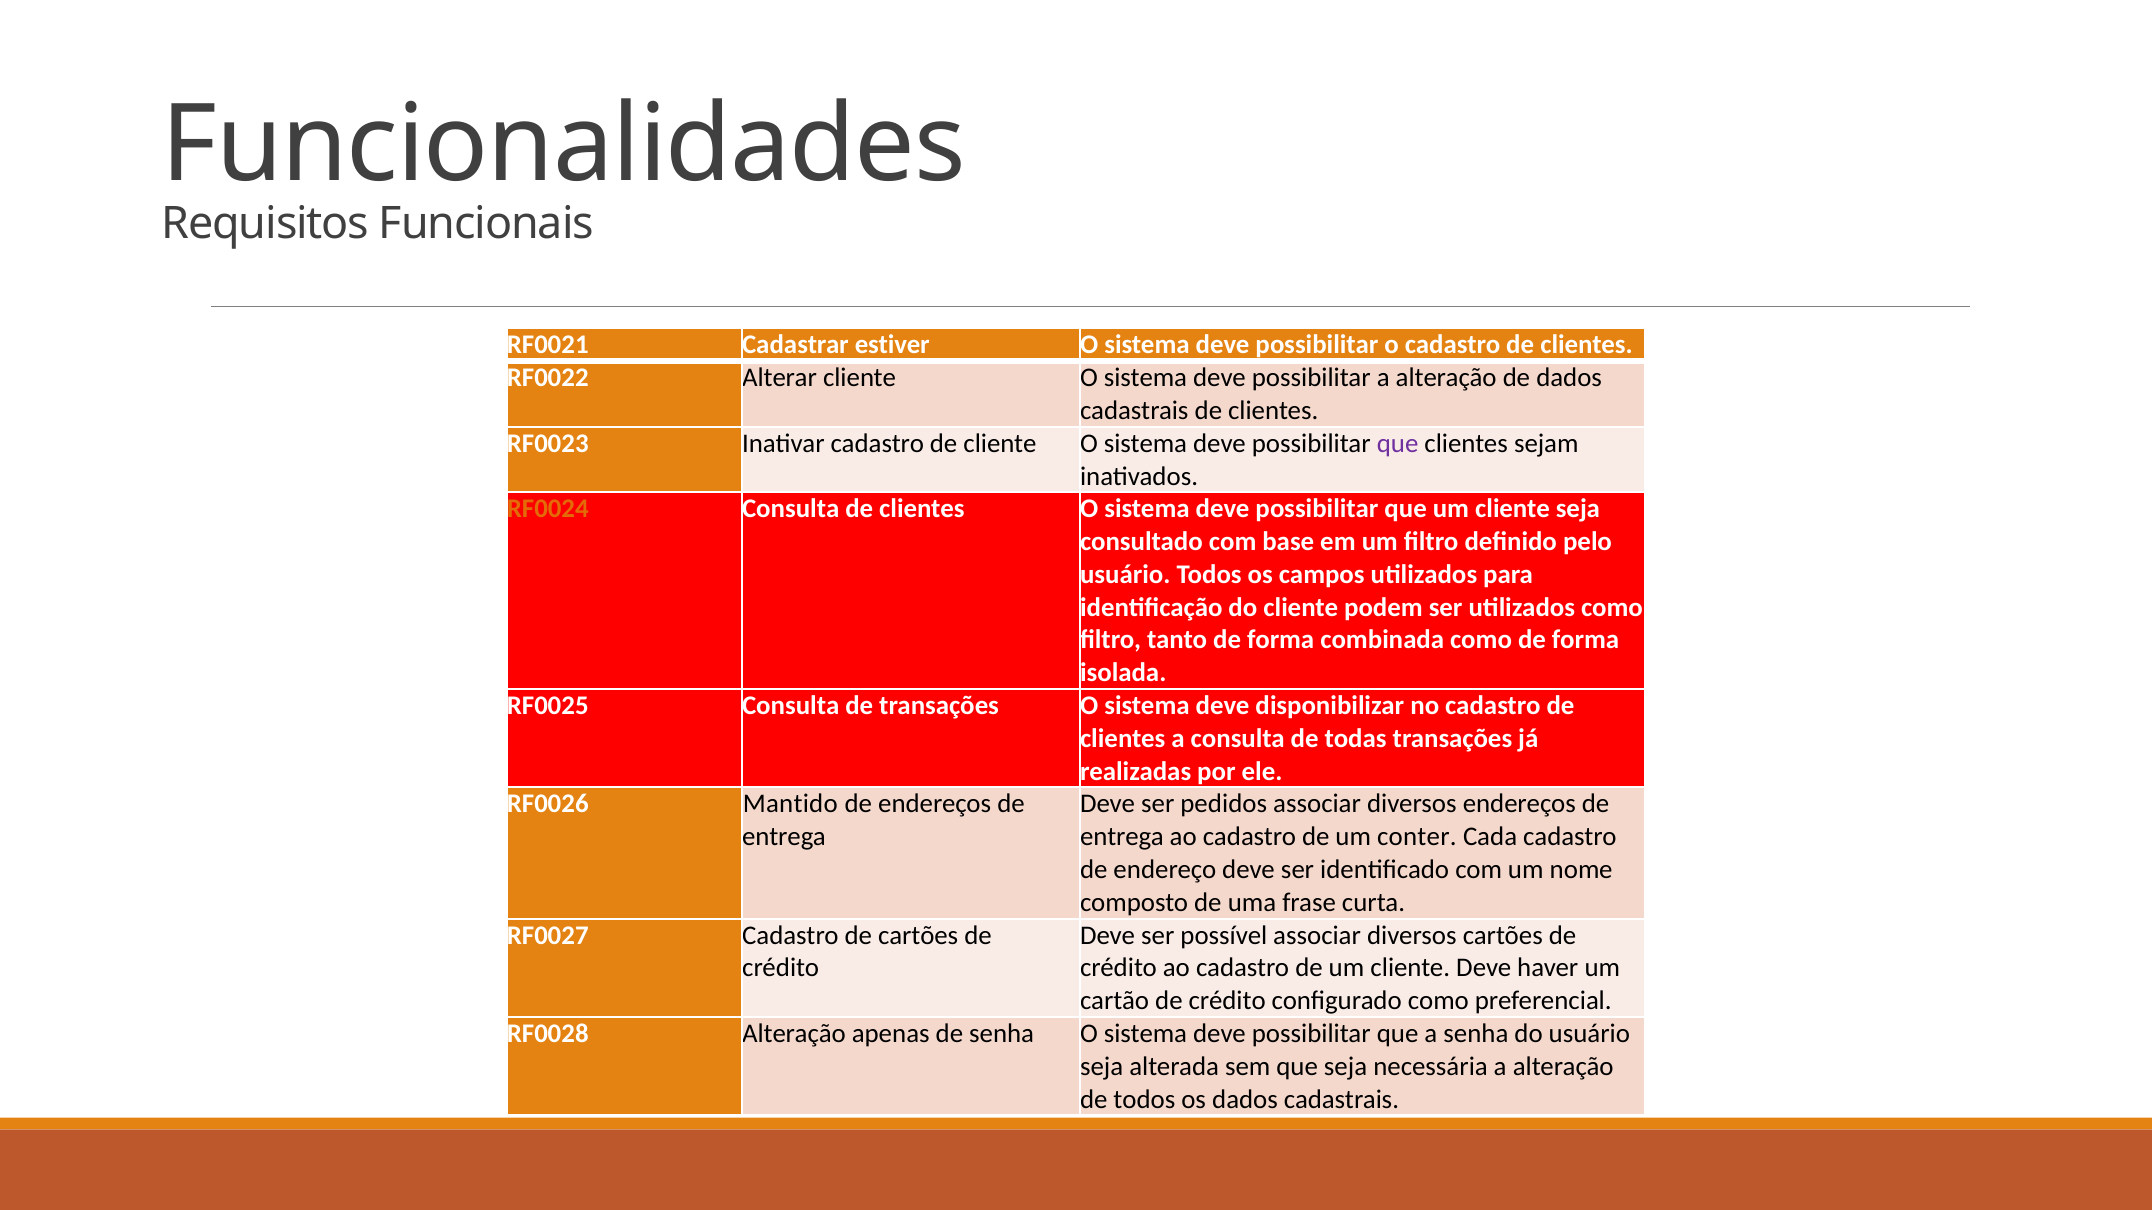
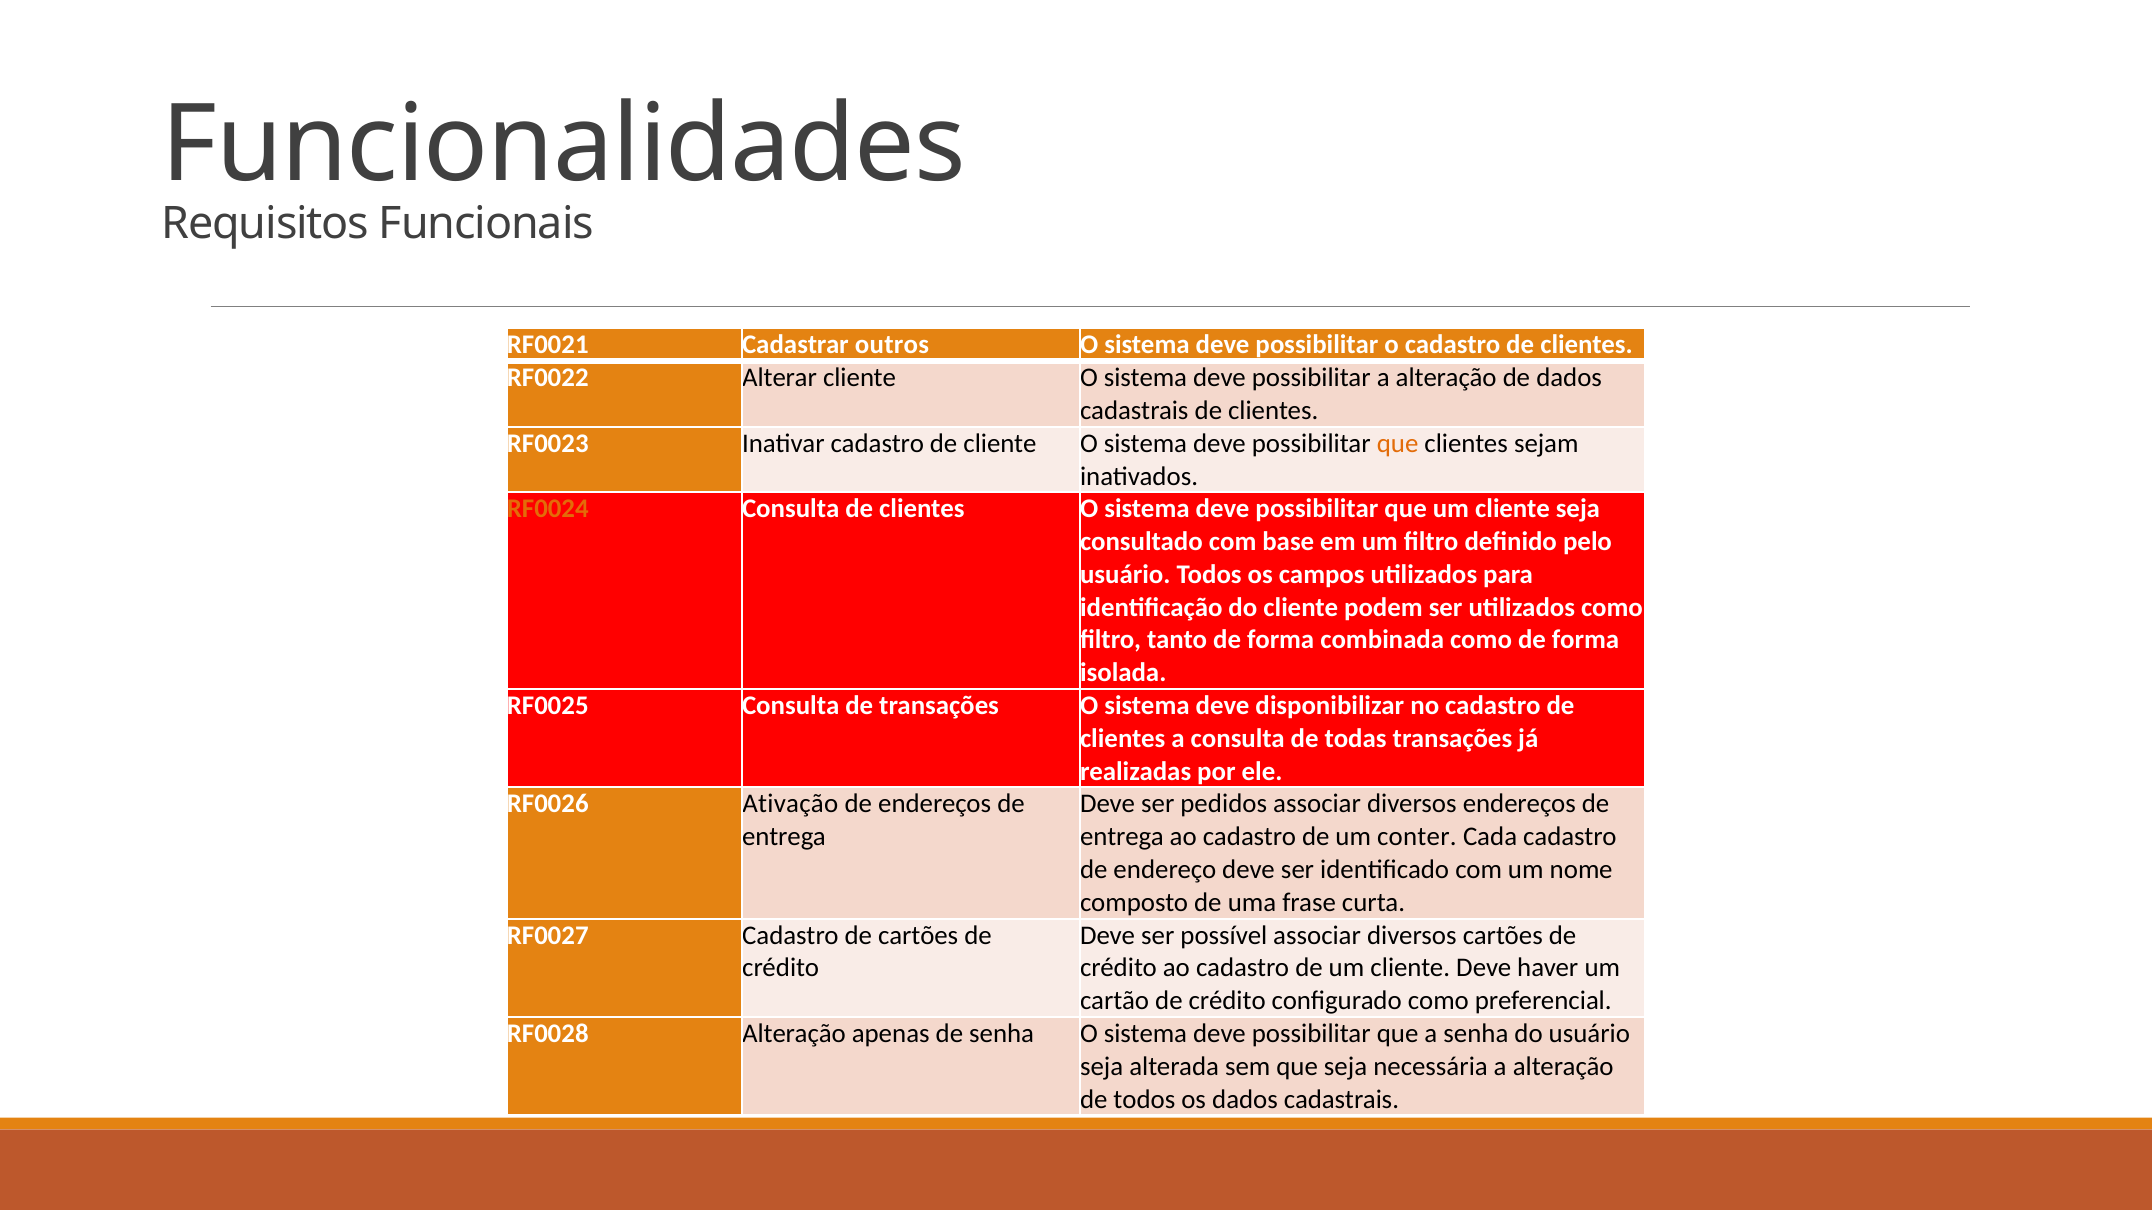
estiver: estiver -> outros (892, 345)
que colour: purple -> orange (1398, 444)
Mantido: Mantido -> Ativação (790, 804)
